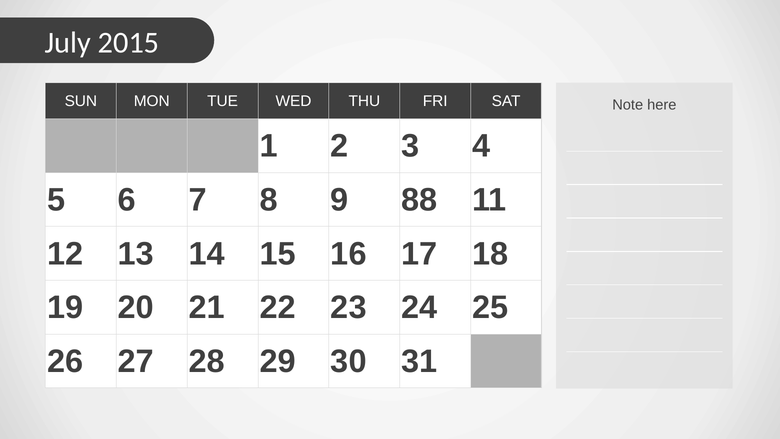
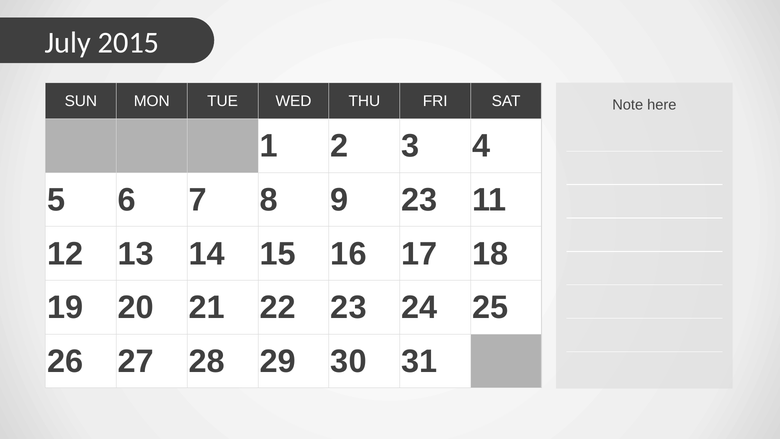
9 88: 88 -> 23 (419, 200)
